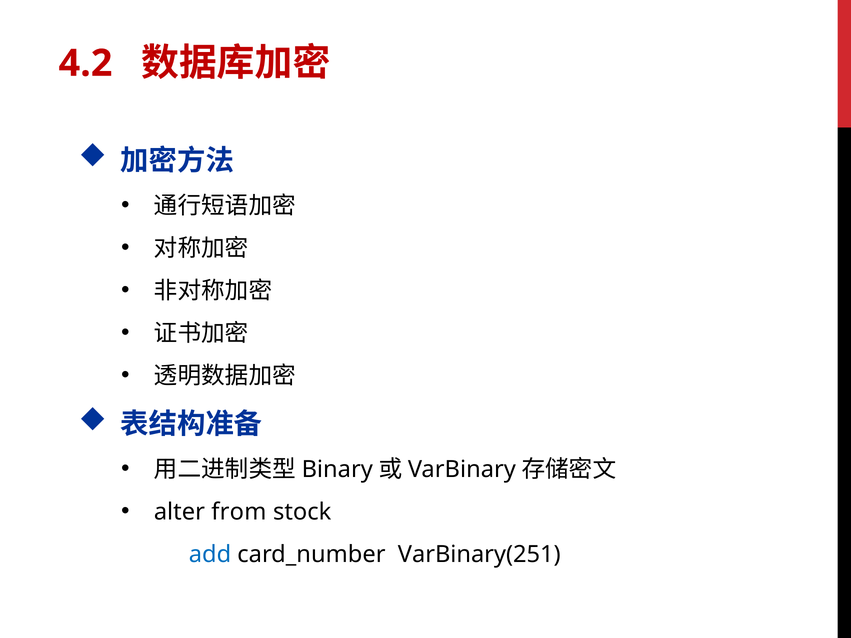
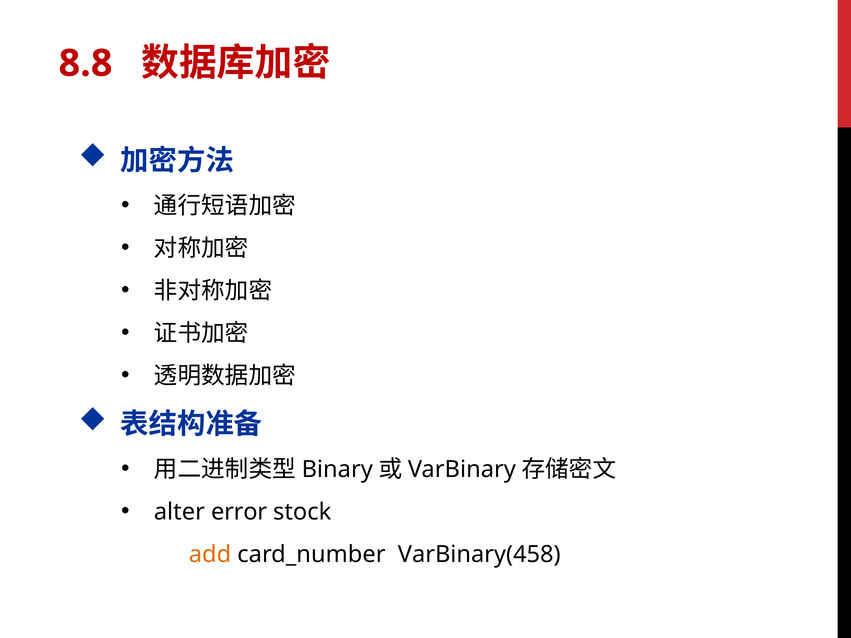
4.2: 4.2 -> 8.8 (86, 63)
from: from -> error (239, 512)
add colour: blue -> orange (210, 555)
VarBinary(251: VarBinary(251 -> VarBinary(458 (479, 555)
